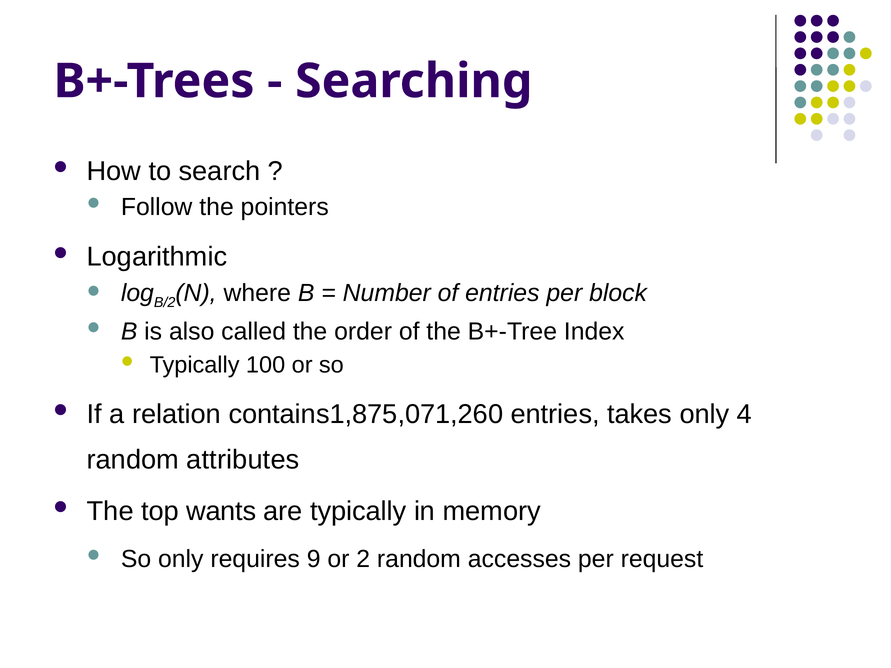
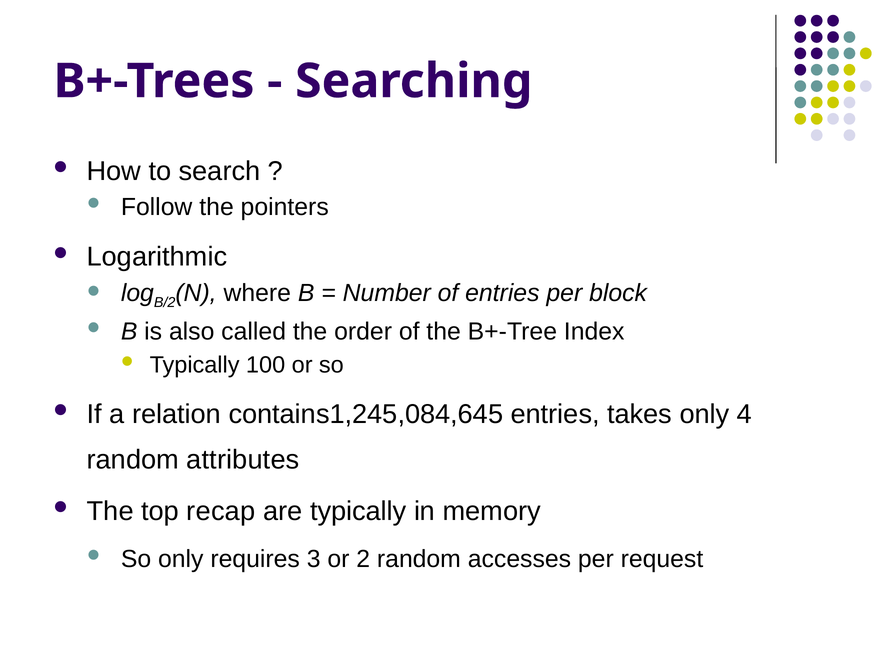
contains1,875,071,260: contains1,875,071,260 -> contains1,245,084,645 (366, 414)
wants: wants -> recap (221, 511)
9: 9 -> 3 (314, 559)
